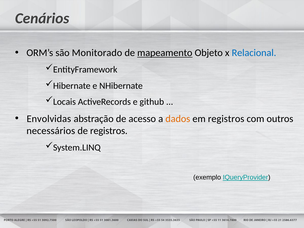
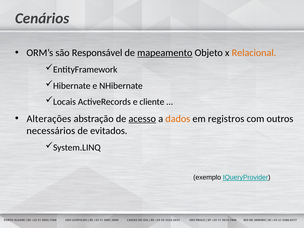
Monitorado: Monitorado -> Responsável (97, 53)
Relacional colour: blue -> orange (254, 53)
github: github -> cliente (152, 102)
Envolvidas: Envolvidas -> Alterações (49, 119)
acesso underline: none -> present (142, 119)
de registros: registros -> evitados (109, 131)
